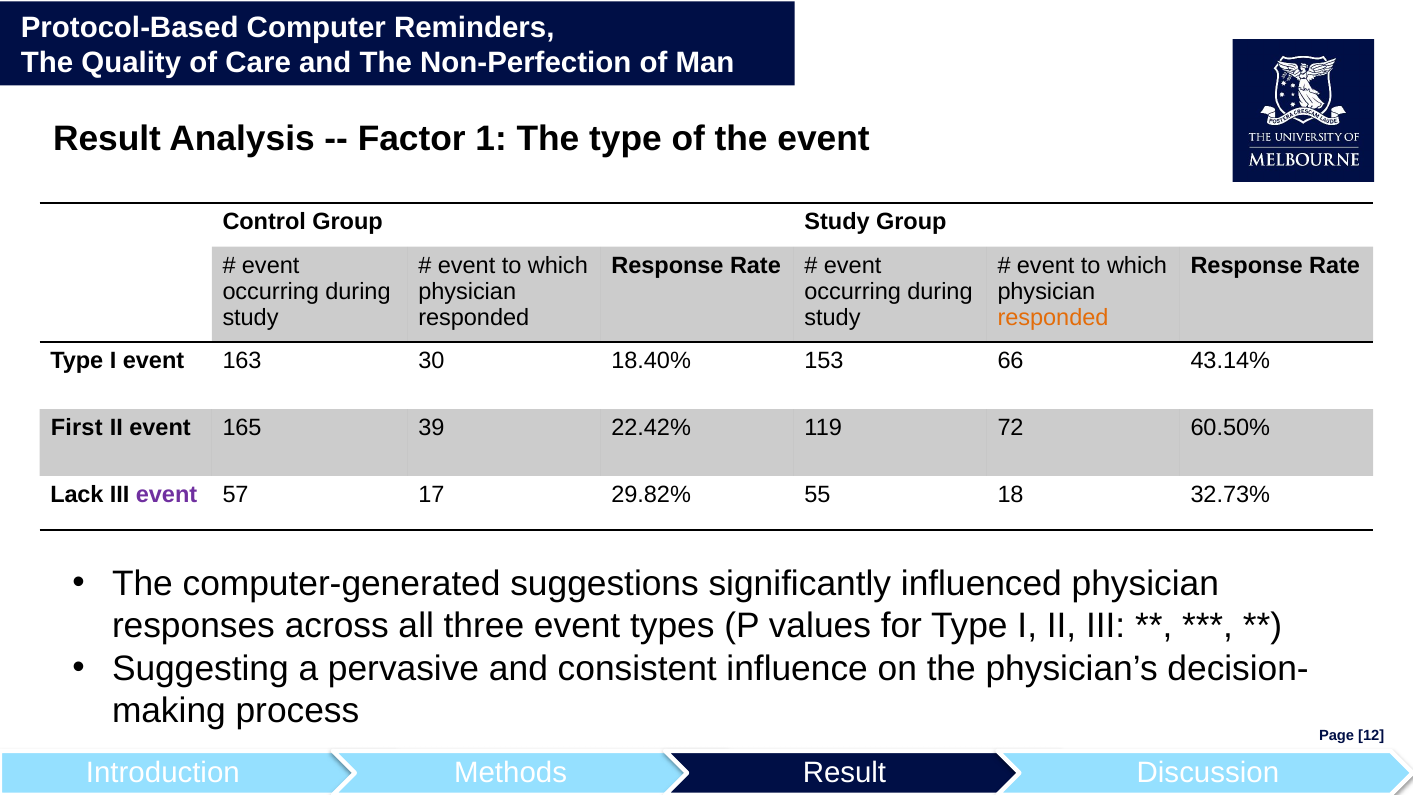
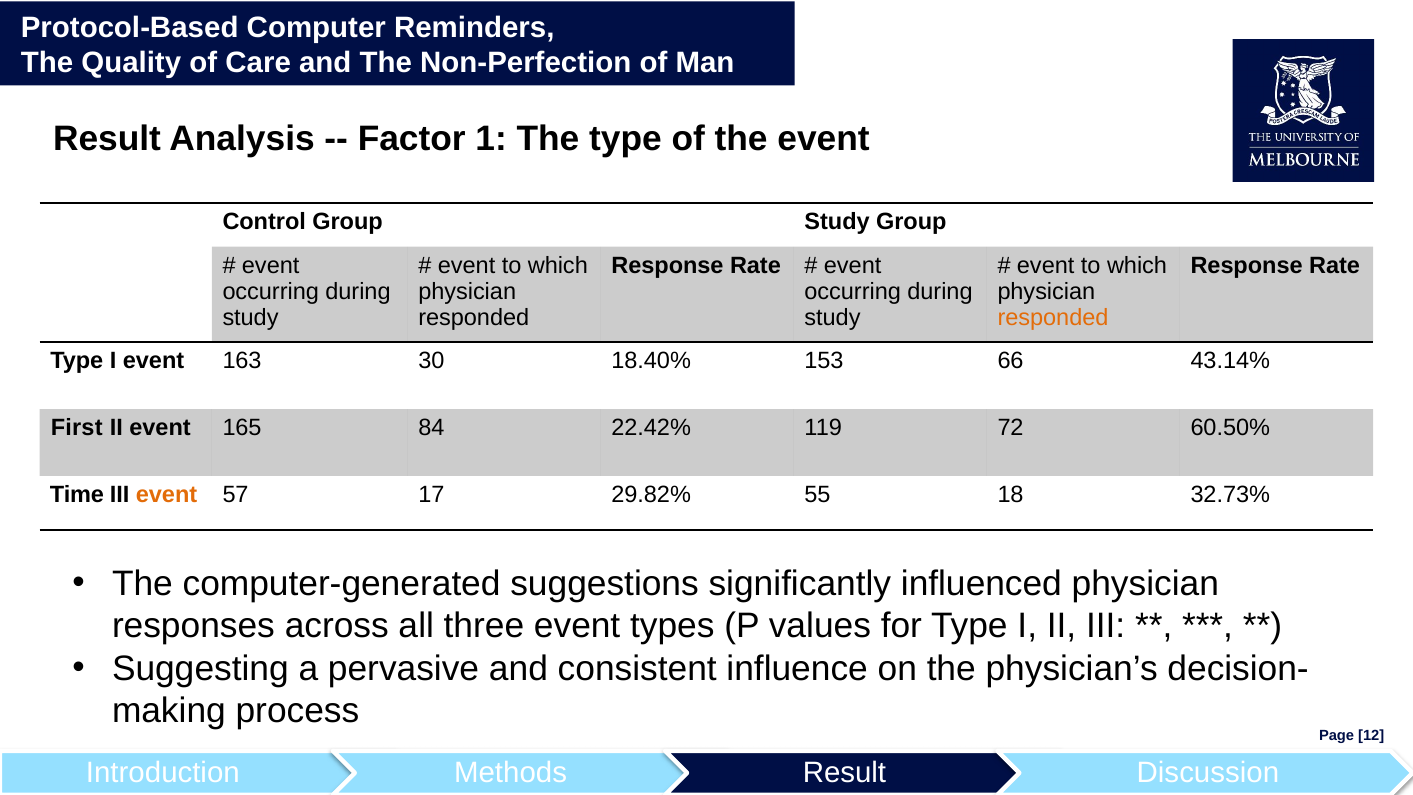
39: 39 -> 84 (431, 428)
Lack: Lack -> Time (77, 495)
event colour: purple -> orange (167, 495)
